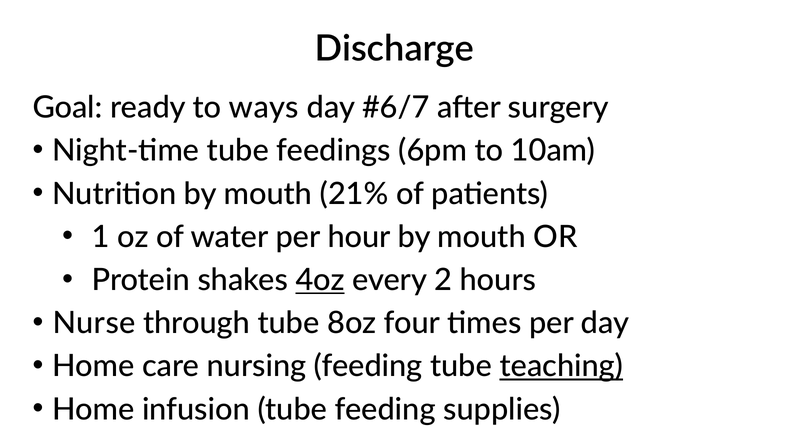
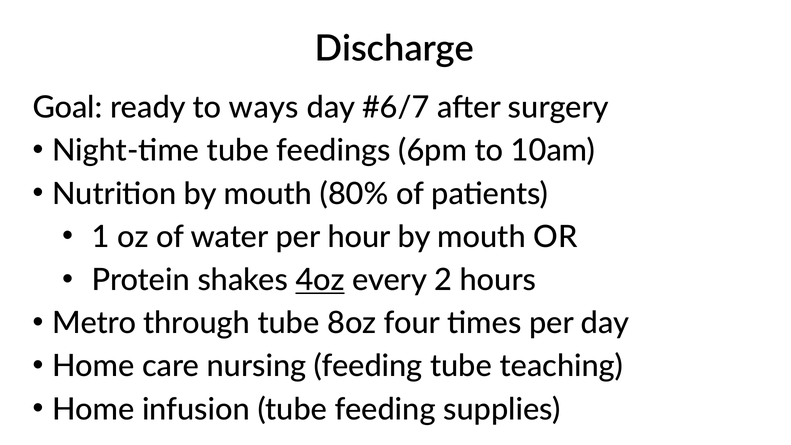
21%: 21% -> 80% (354, 194)
Nurse: Nurse -> Metro (94, 323)
teaching underline: present -> none (561, 366)
